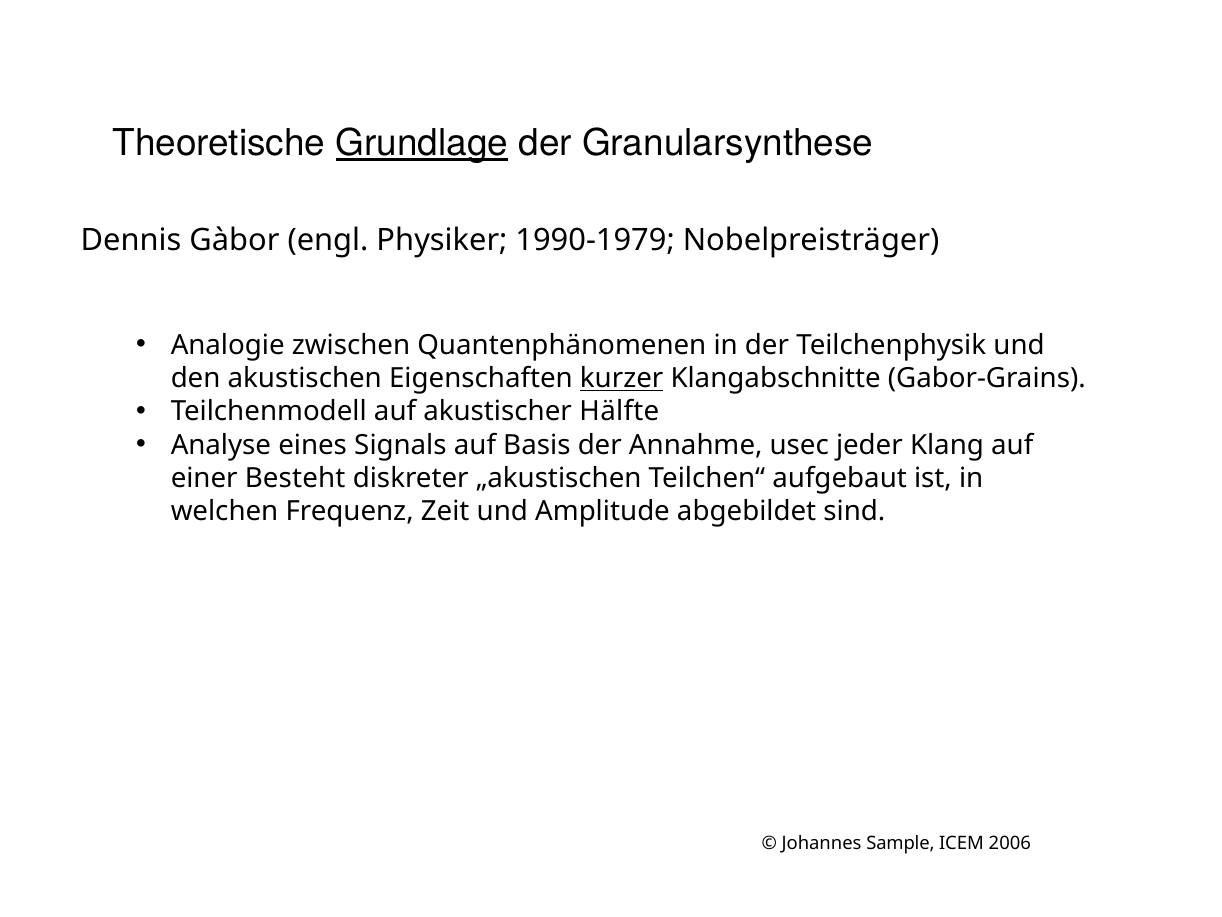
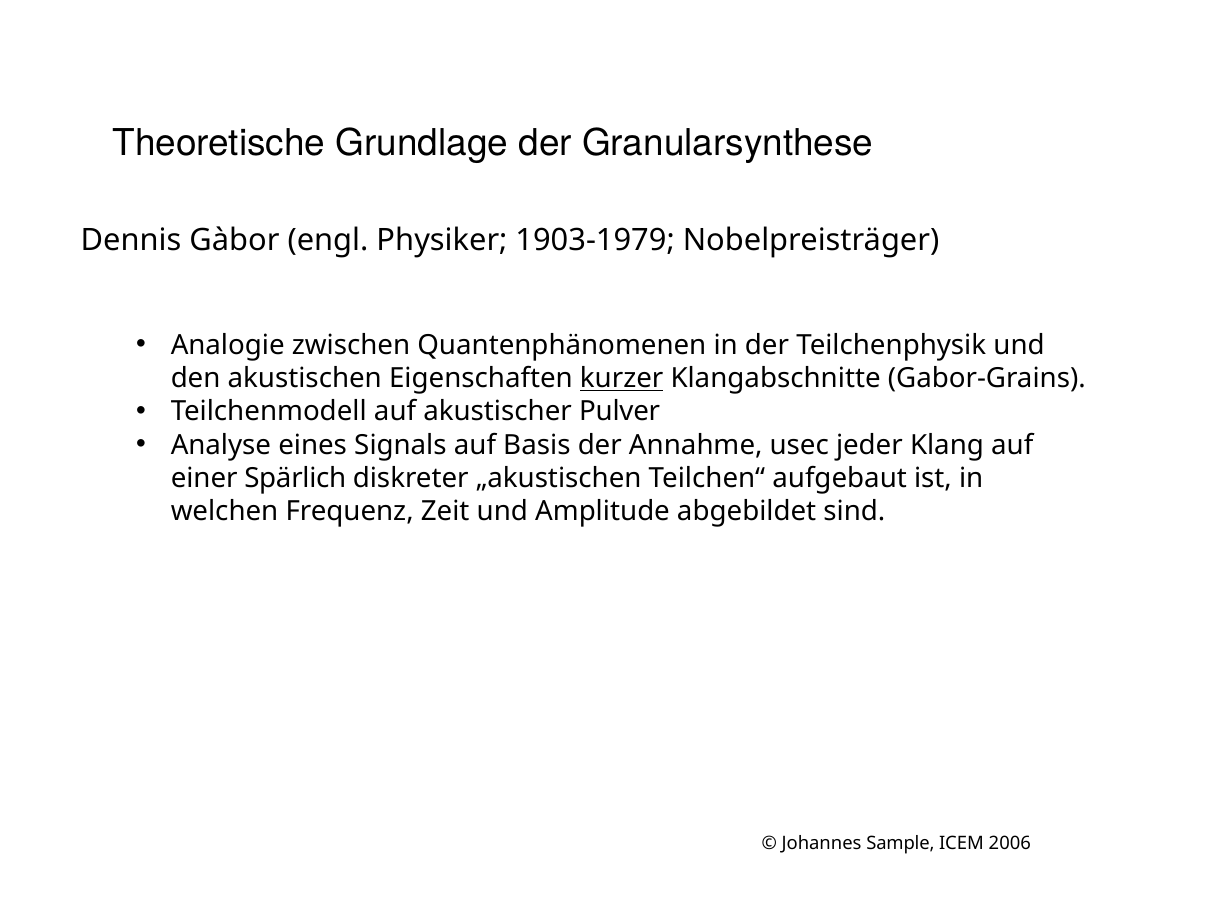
Grundlage underline: present -> none (422, 144)
1990-1979: 1990-1979 -> 1903-1979 (595, 240)
Hälfte: Hälfte -> Pulver (620, 411)
Besteht: Besteht -> Spärlich (295, 478)
